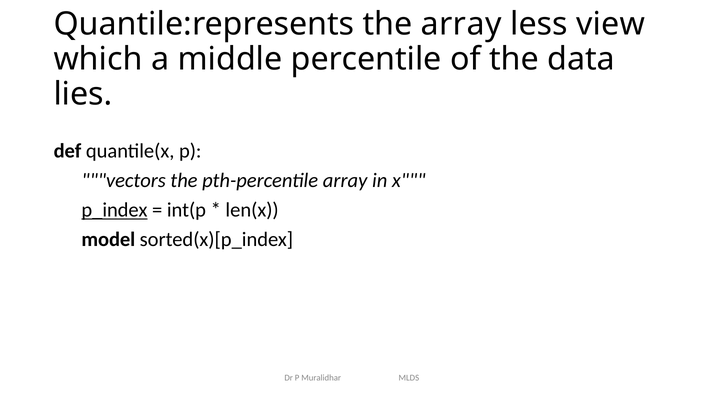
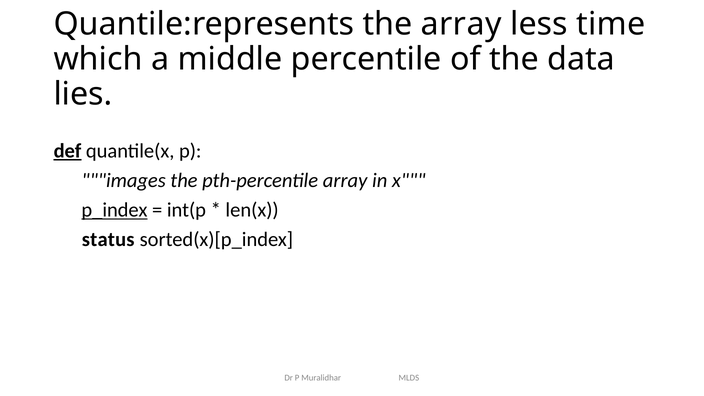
view: view -> time (611, 24)
def underline: none -> present (68, 151)
vectors: vectors -> images (124, 181)
model: model -> status (108, 240)
